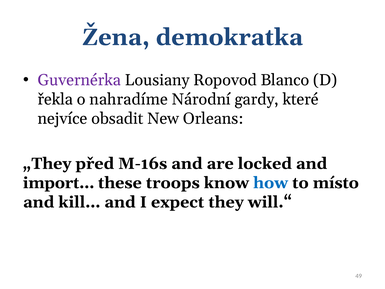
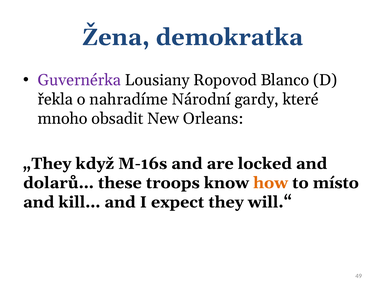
nejvíce: nejvíce -> mnoho (63, 119)
před: před -> když (95, 163)
import…: import… -> dolarů… (58, 183)
how colour: blue -> orange (271, 183)
